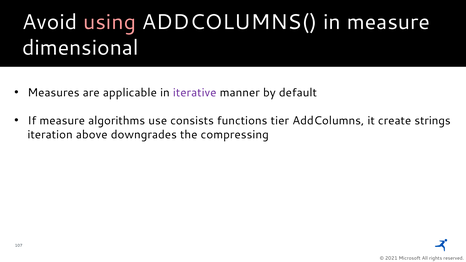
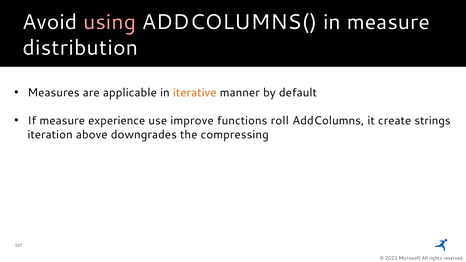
dimensional: dimensional -> distribution (80, 48)
iterative colour: purple -> orange (195, 93)
algorithms: algorithms -> experience (117, 121)
consists: consists -> improve (192, 121)
tier: tier -> roll (280, 121)
